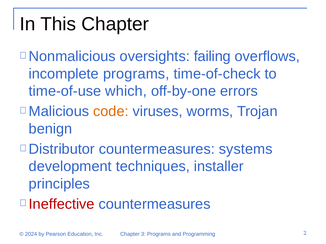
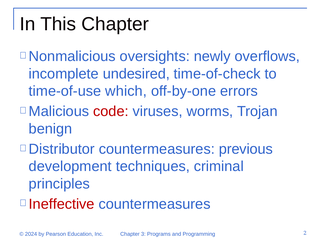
failing: failing -> newly (212, 57)
incomplete programs: programs -> undesired (136, 74)
code colour: orange -> red (111, 112)
systems: systems -> previous (246, 149)
installer: installer -> criminal (219, 167)
